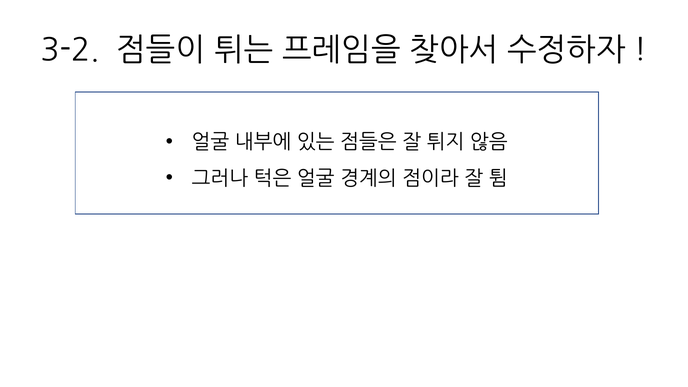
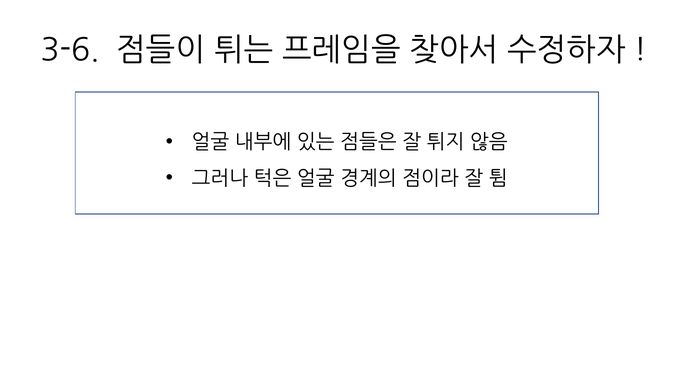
3-2: 3-2 -> 3-6 (70, 50)
